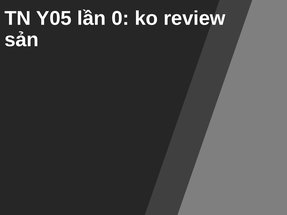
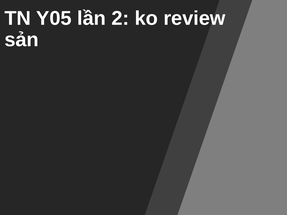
0: 0 -> 2 (120, 18)
